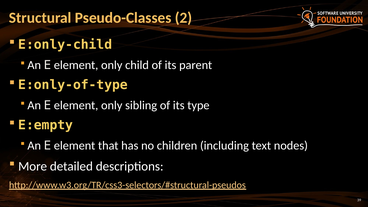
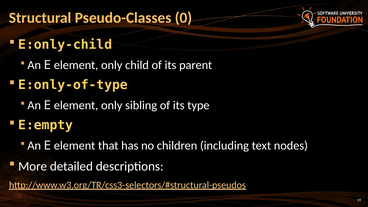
2: 2 -> 0 (184, 18)
